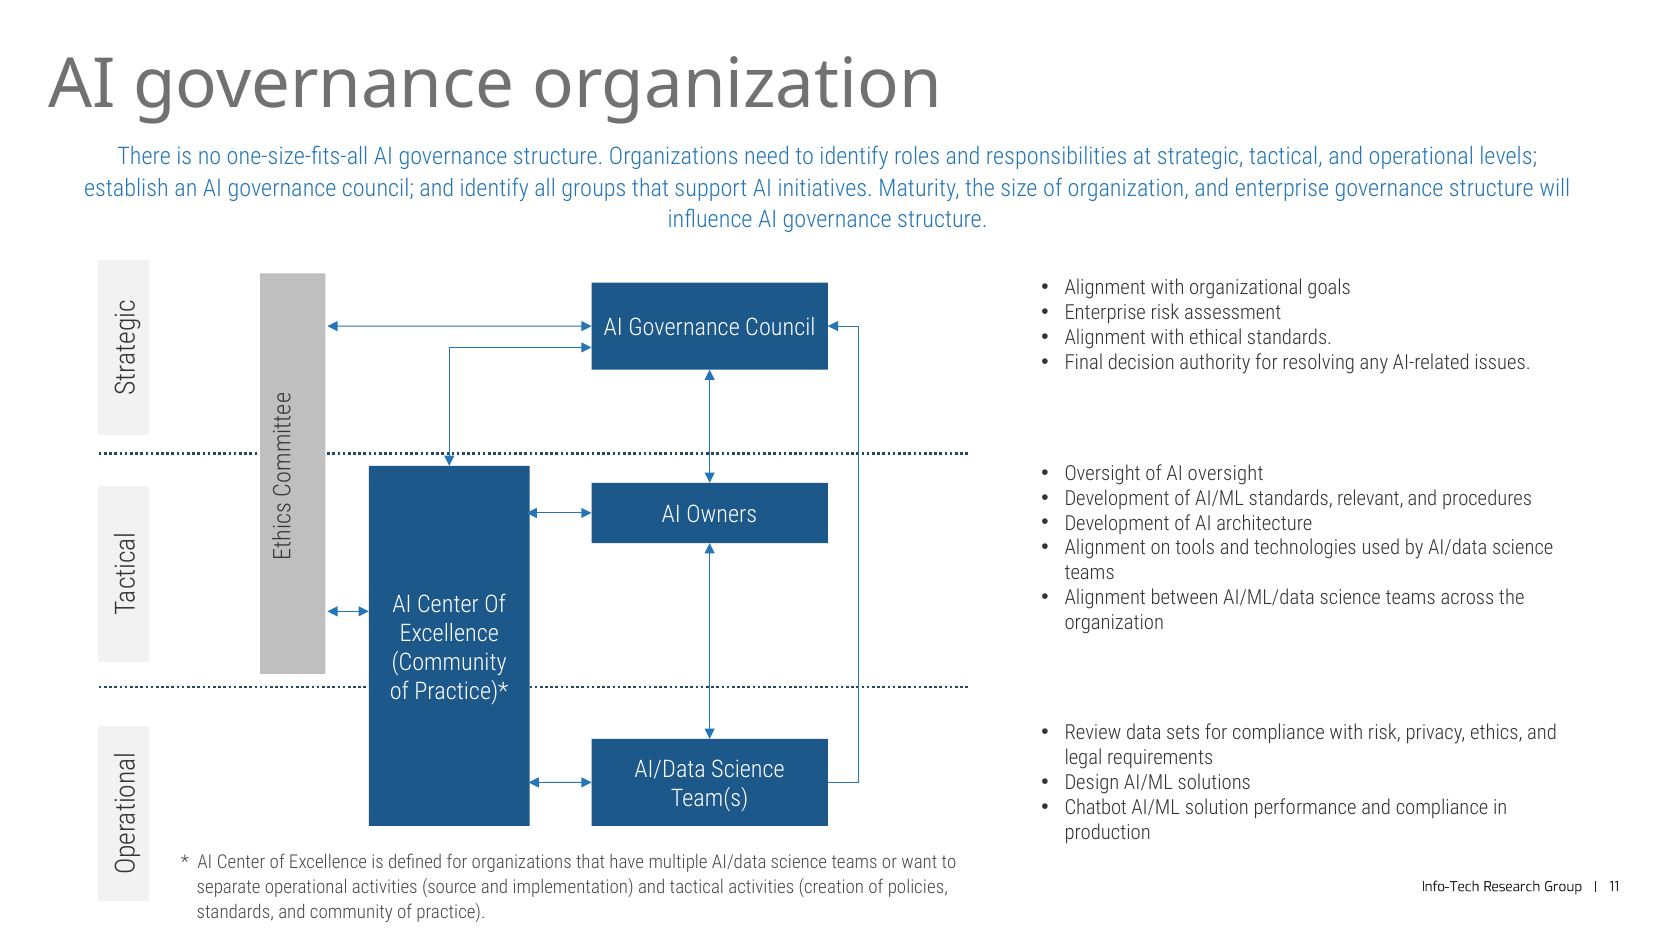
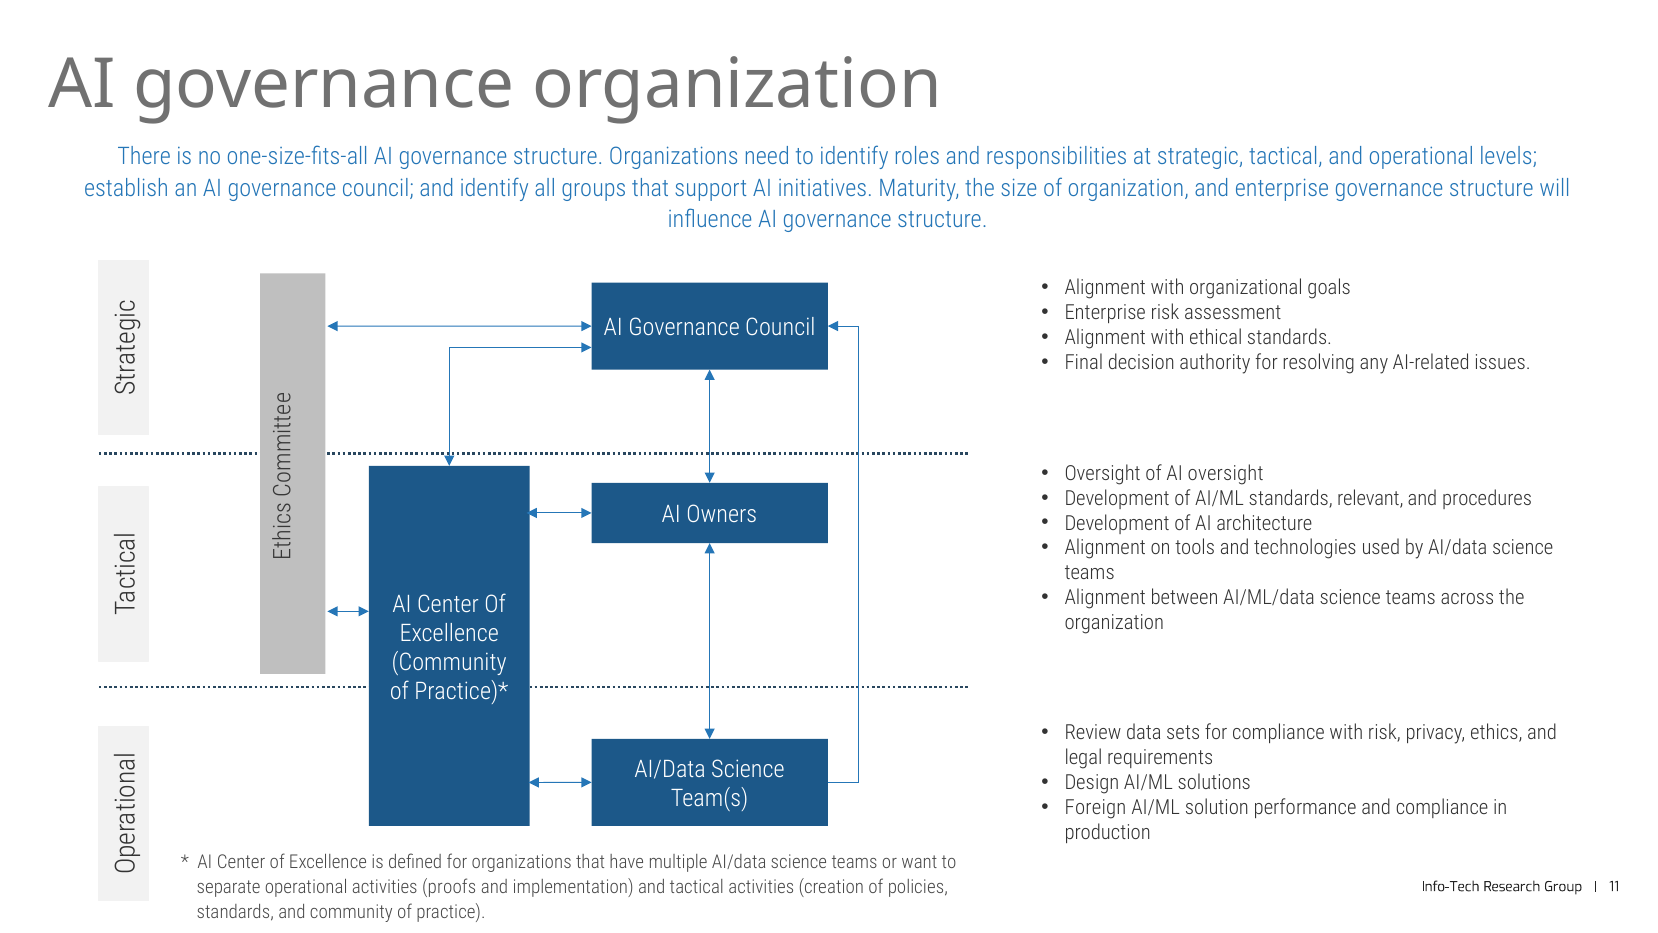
Chatbot: Chatbot -> Foreign (1096, 807)
source: source -> proofs (449, 887)
